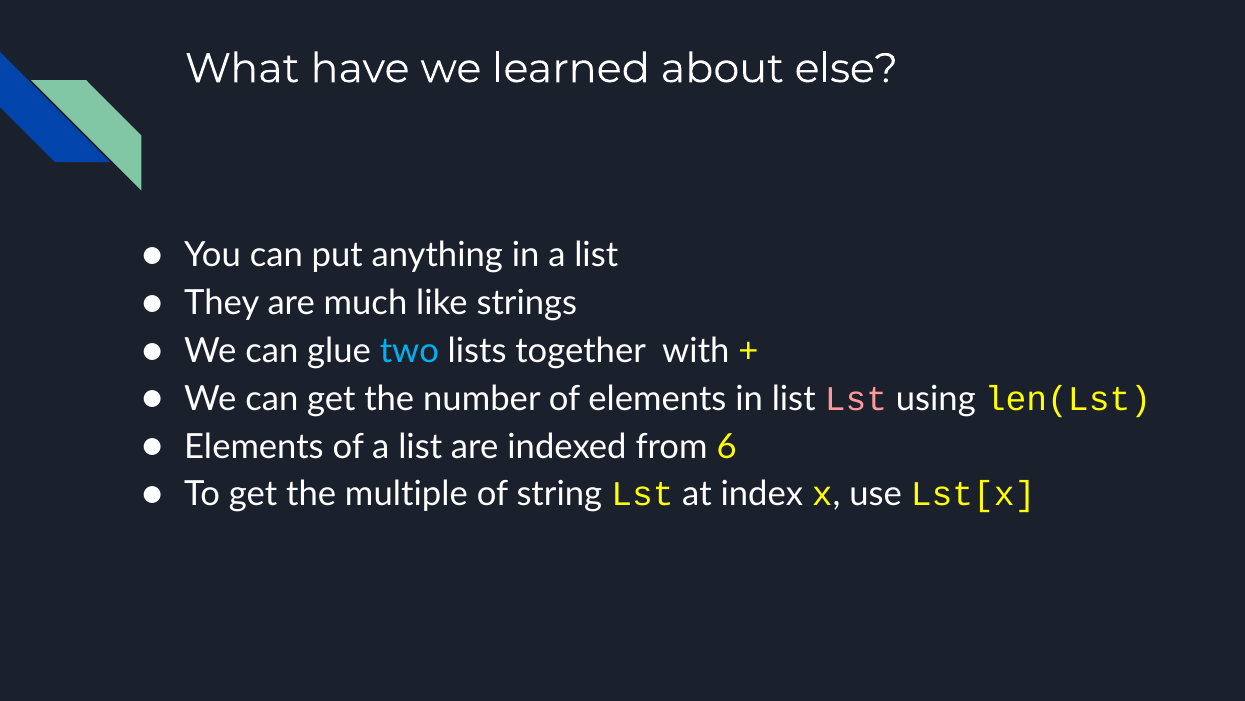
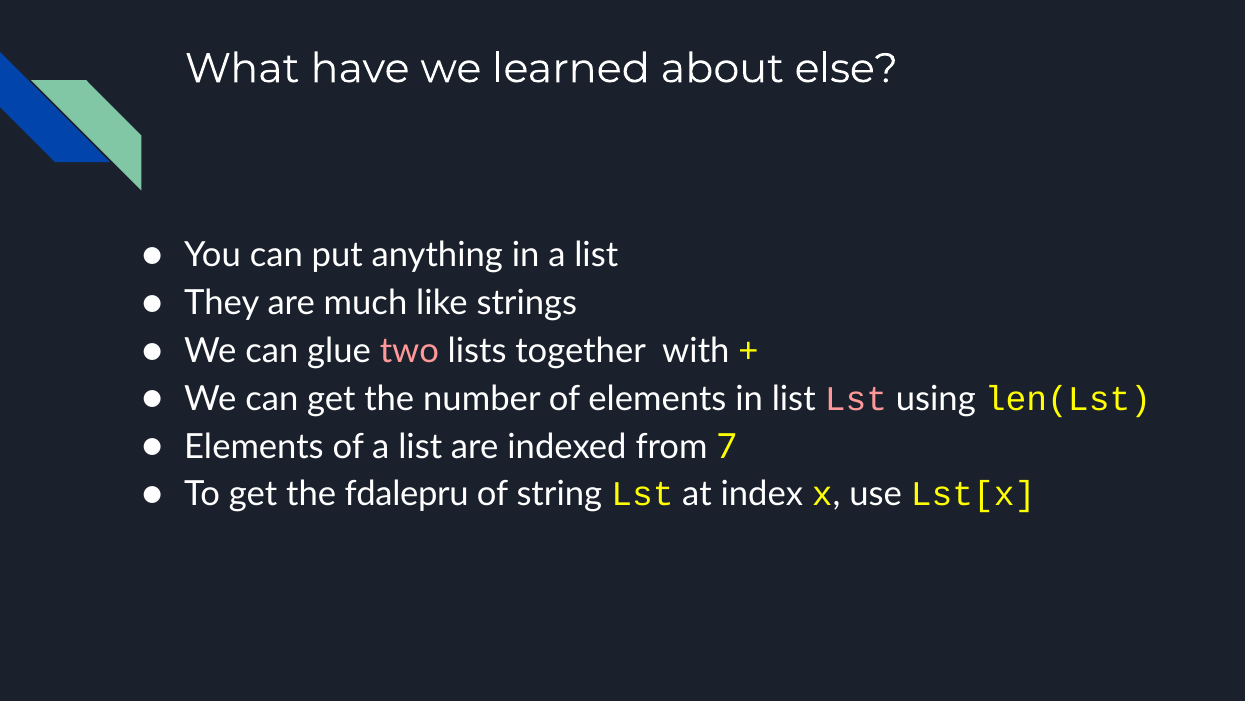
two colour: light blue -> pink (409, 351)
6: 6 -> 7 (727, 446)
multiple: multiple -> fdalepru (407, 494)
